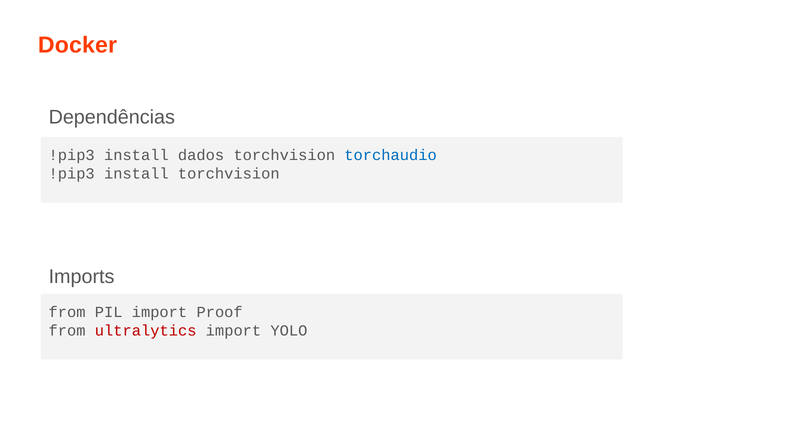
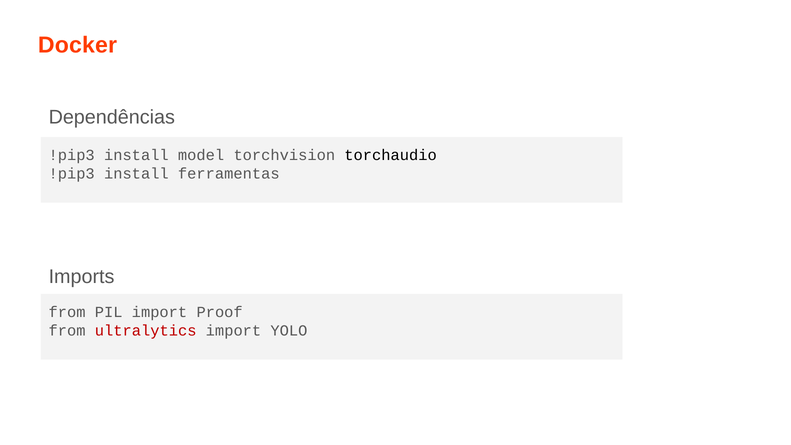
dados: dados -> model (201, 155)
torchaudio colour: blue -> black (391, 155)
install torchvision: torchvision -> ferramentas (229, 174)
